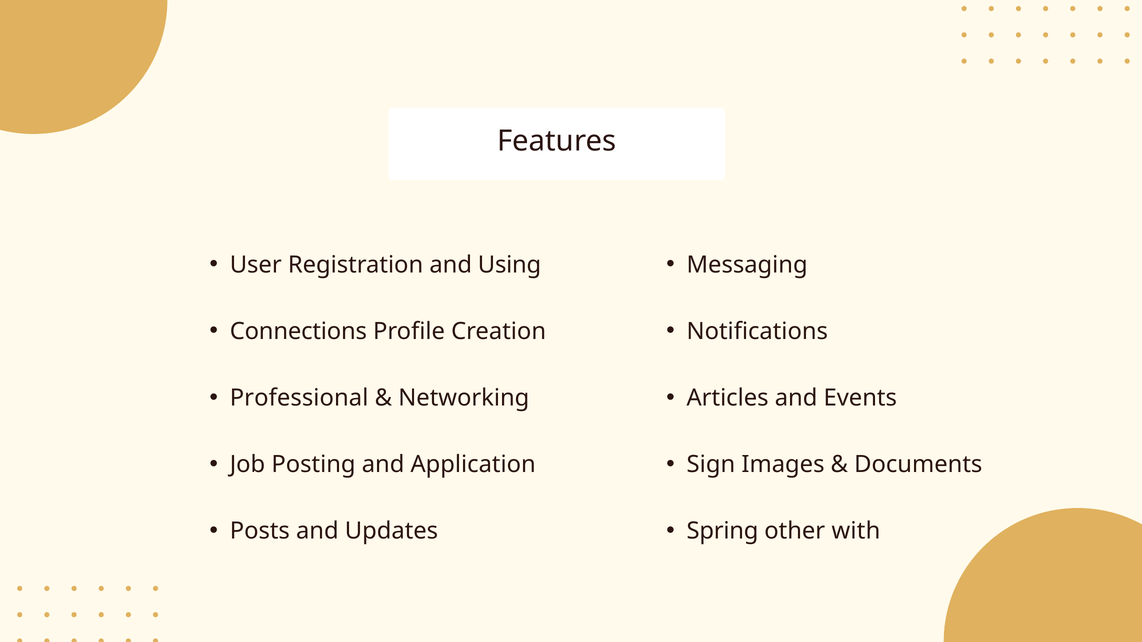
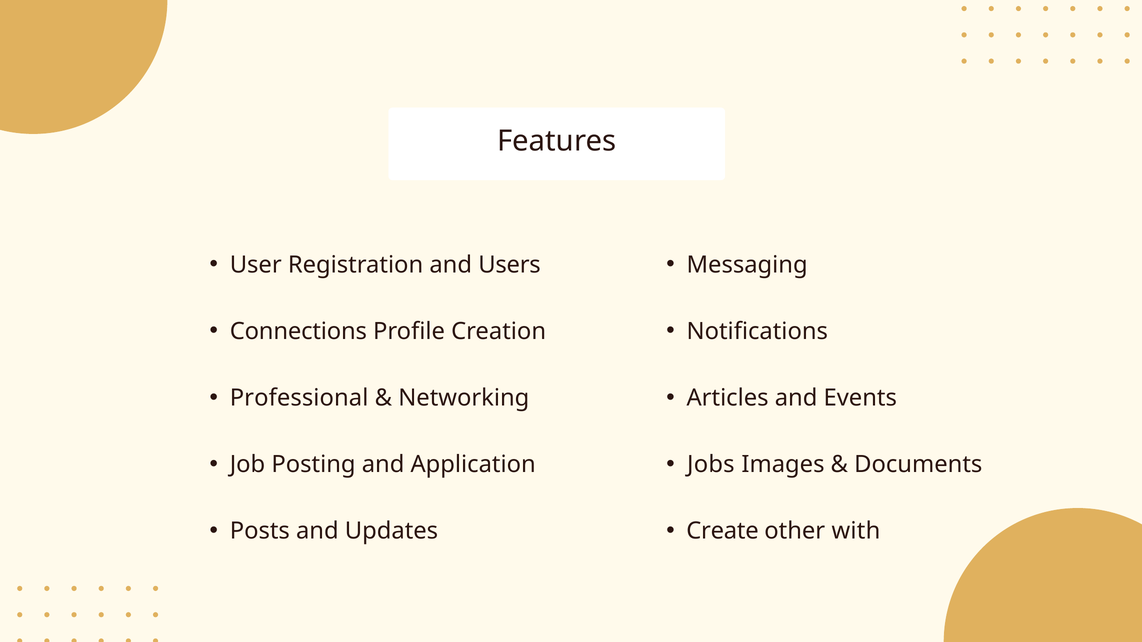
Using: Using -> Users (510, 265)
Sign: Sign -> Jobs (711, 465)
Spring: Spring -> Create (722, 531)
